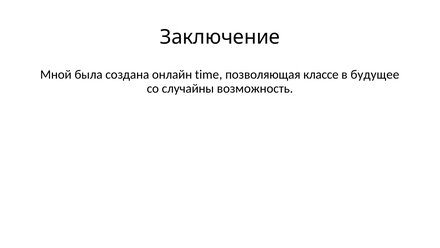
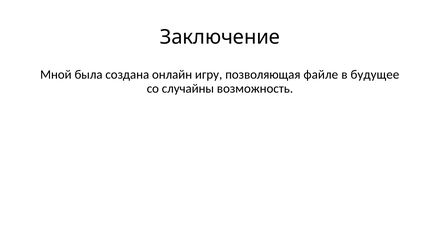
time: time -> игру (209, 74)
классе: классе -> файле (321, 74)
